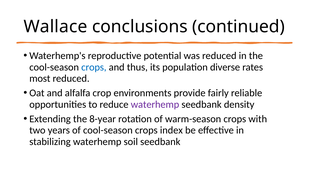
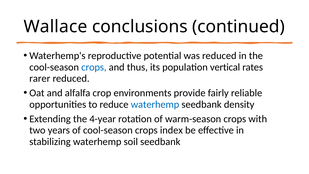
diverse: diverse -> vertical (225, 67)
most: most -> rarer (40, 78)
waterhemp colour: purple -> blue (155, 104)
8-year: 8-year -> 4-year (103, 119)
